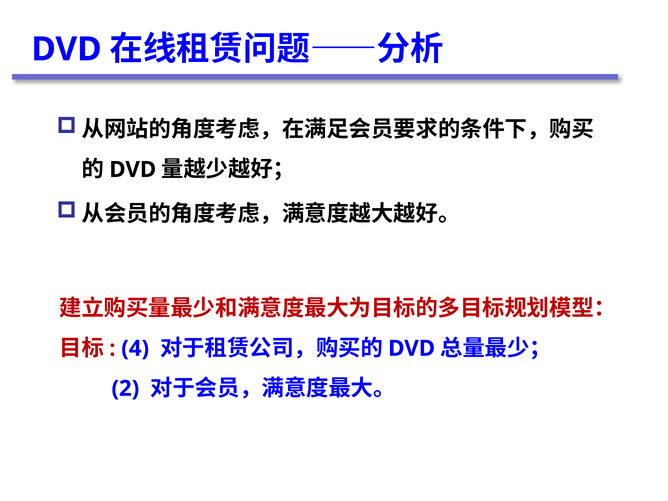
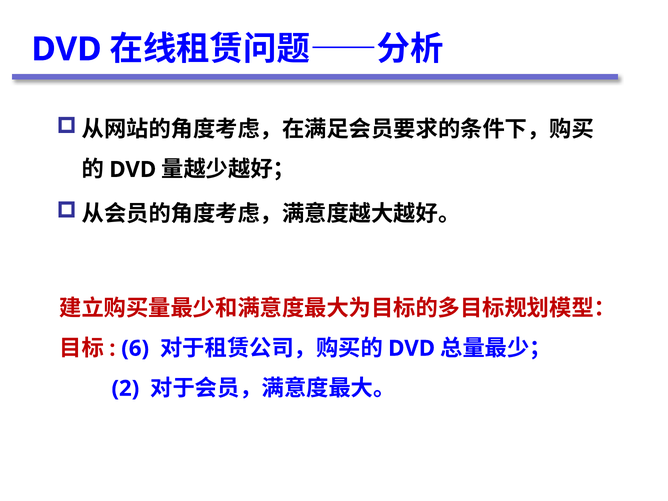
4: 4 -> 6 (135, 348)
